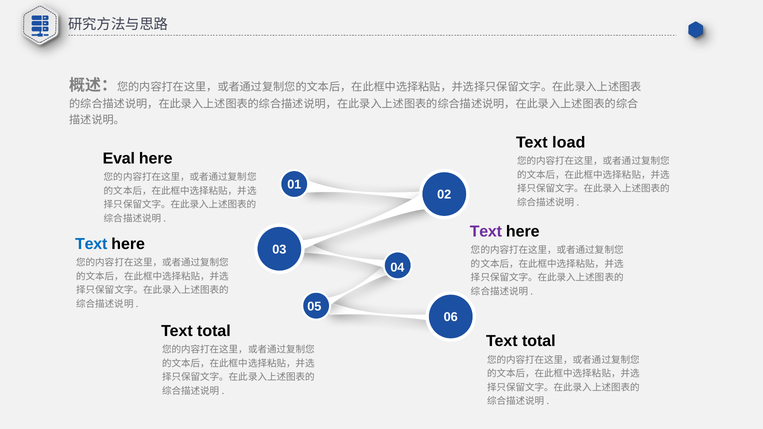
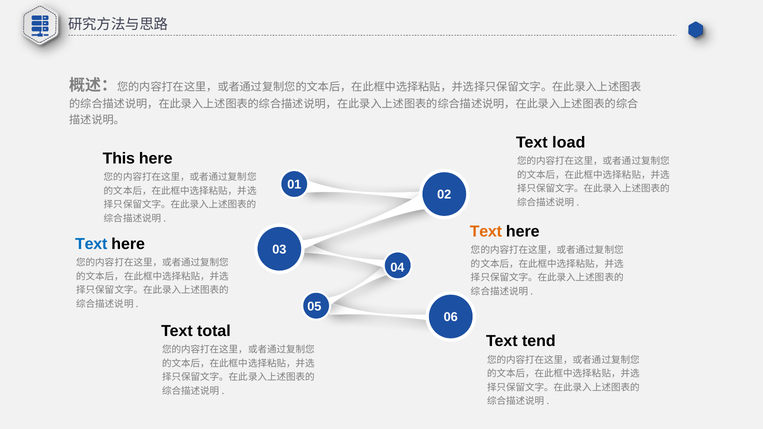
Eval: Eval -> This (119, 159)
Text colour: purple -> orange (486, 232)
total: total -> tend (539, 341)
